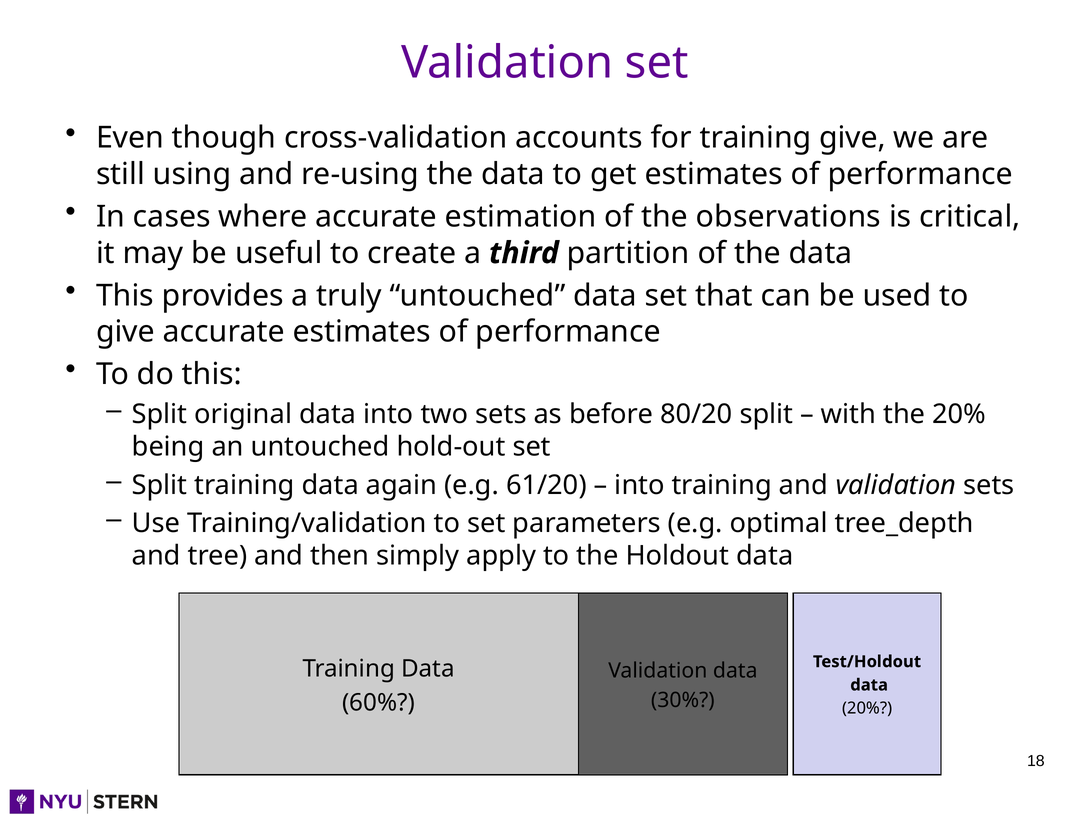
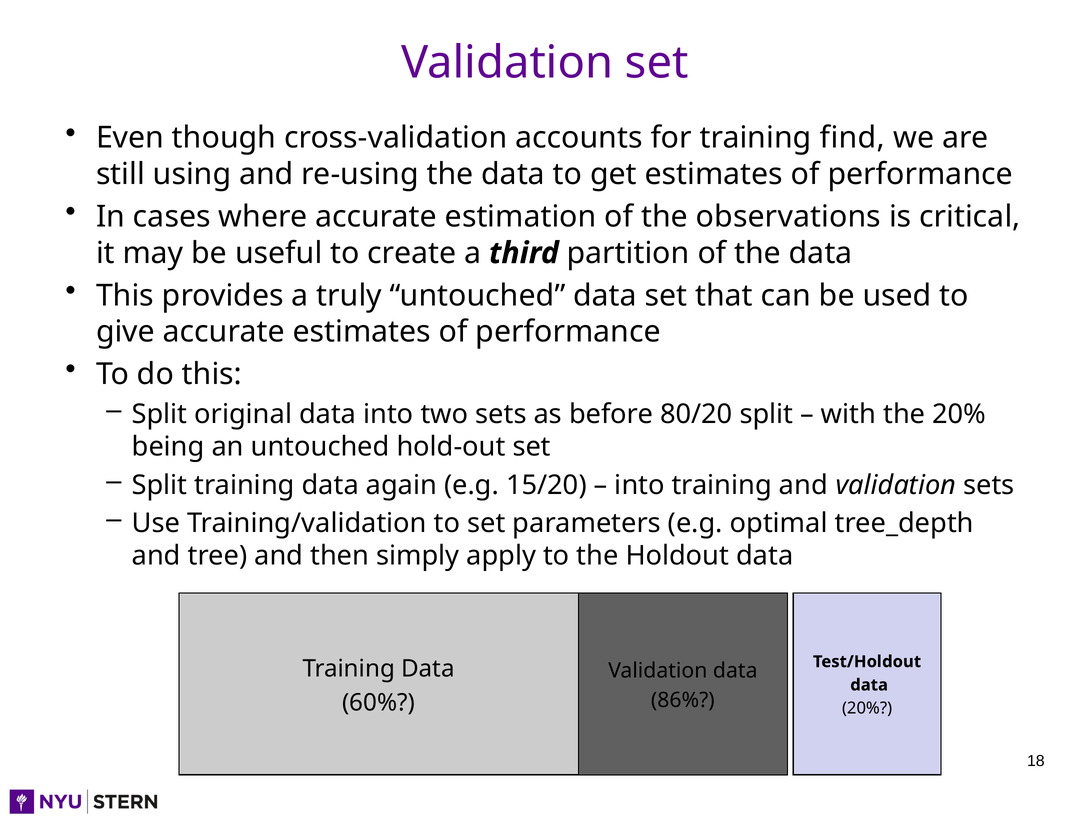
training give: give -> find (852, 138)
61/20: 61/20 -> 15/20 (546, 485)
30%: 30% -> 86% (683, 700)
